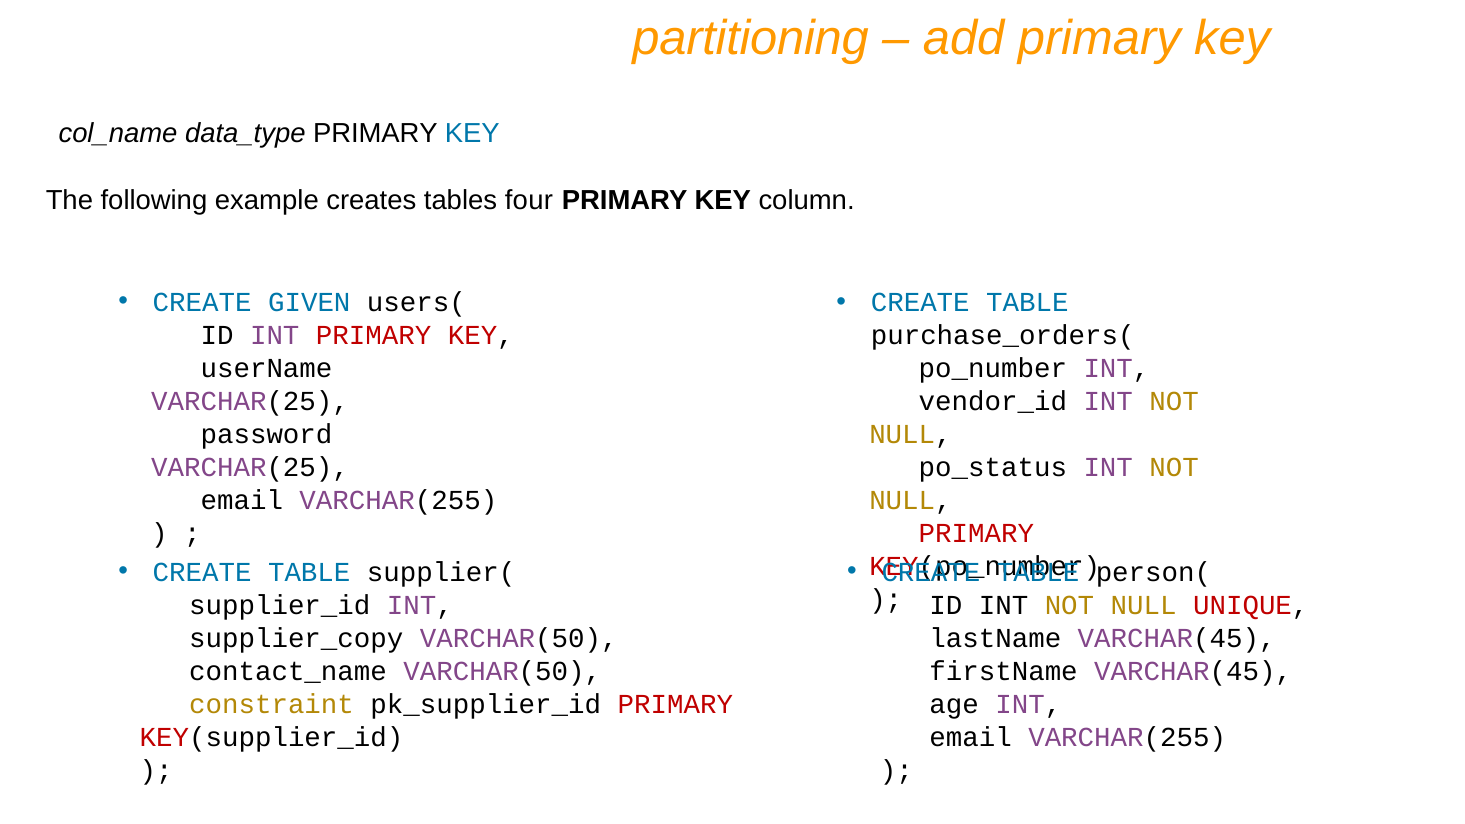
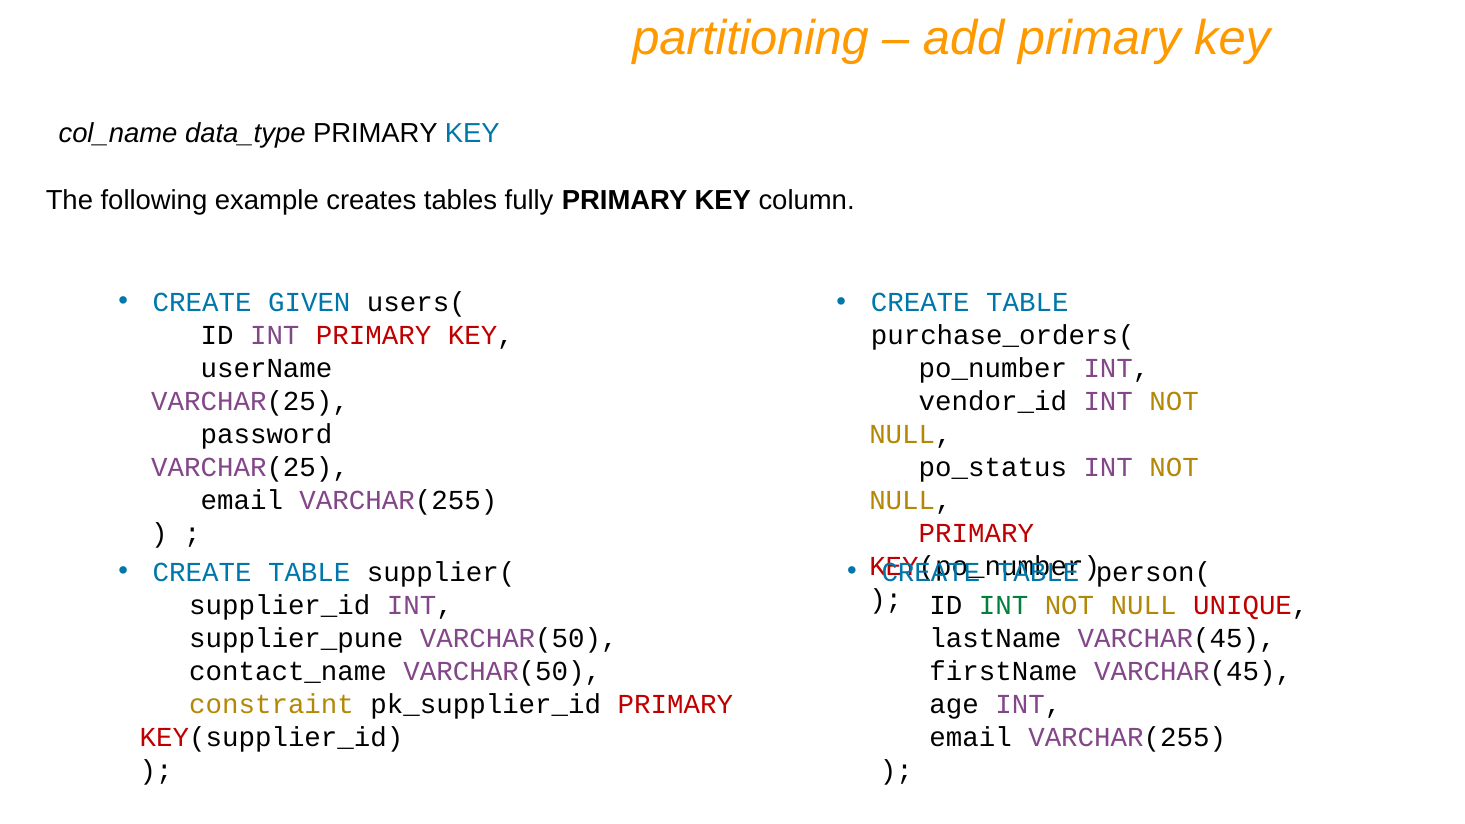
four: four -> fully (529, 200)
INT colour: black -> green (1004, 605)
supplier_copy: supplier_copy -> supplier_pune (296, 638)
